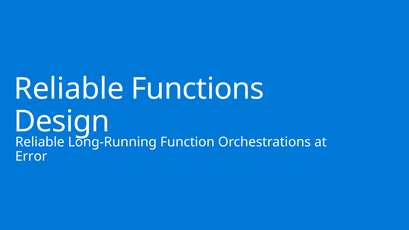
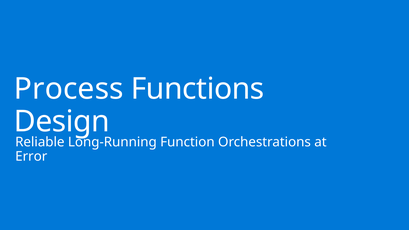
Reliable: Reliable -> Process (69, 89)
